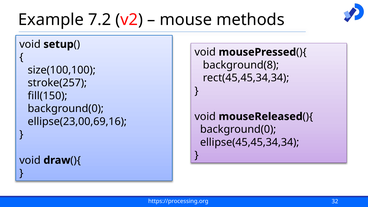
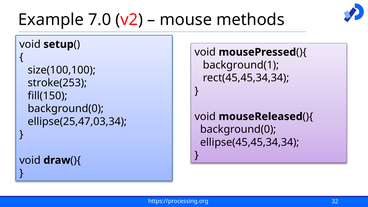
7.2: 7.2 -> 7.0 (100, 20)
background(8: background(8 -> background(1 (241, 65)
stroke(257: stroke(257 -> stroke(253 (57, 83)
ellipse(23,00,69,16: ellipse(23,00,69,16 -> ellipse(25,47,03,34 (77, 122)
